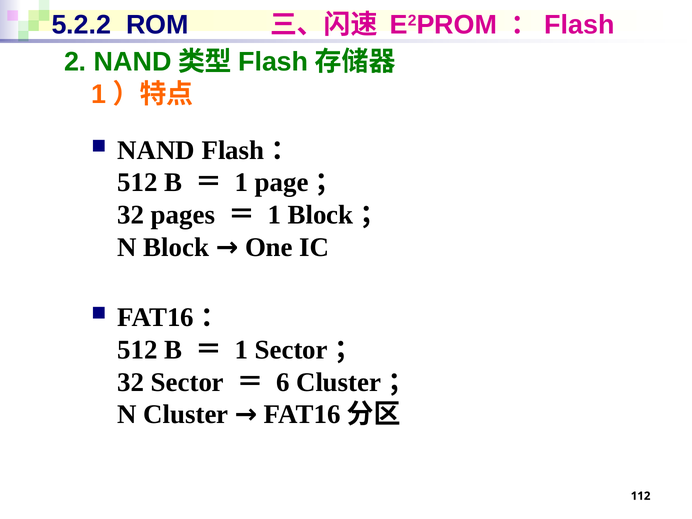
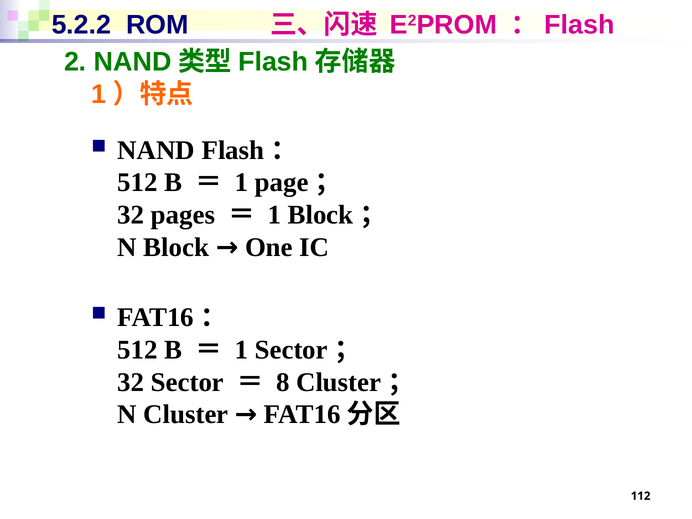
6: 6 -> 8 (283, 382)
